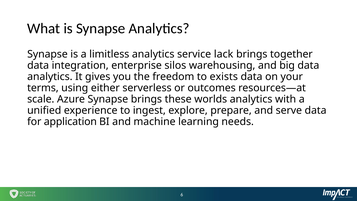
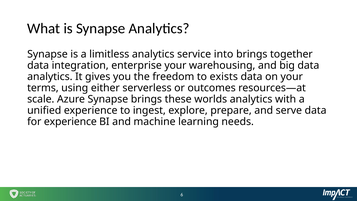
lack: lack -> into (224, 54)
enterprise silos: silos -> your (175, 65)
for application: application -> experience (70, 122)
